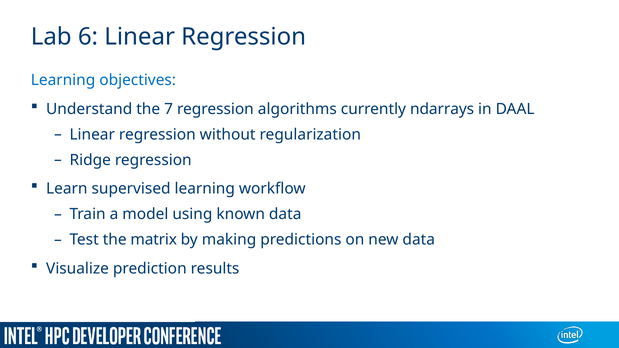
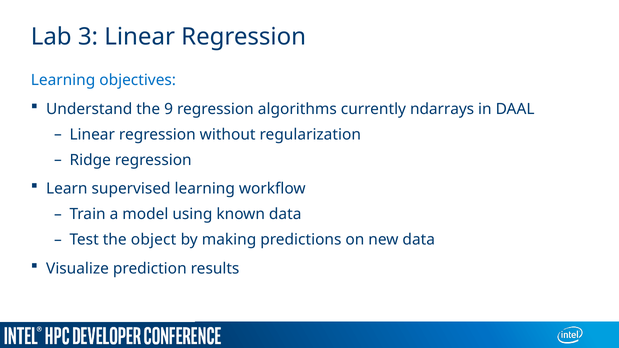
6: 6 -> 3 (88, 37)
7: 7 -> 9 (169, 109)
matrix: matrix -> object (154, 240)
